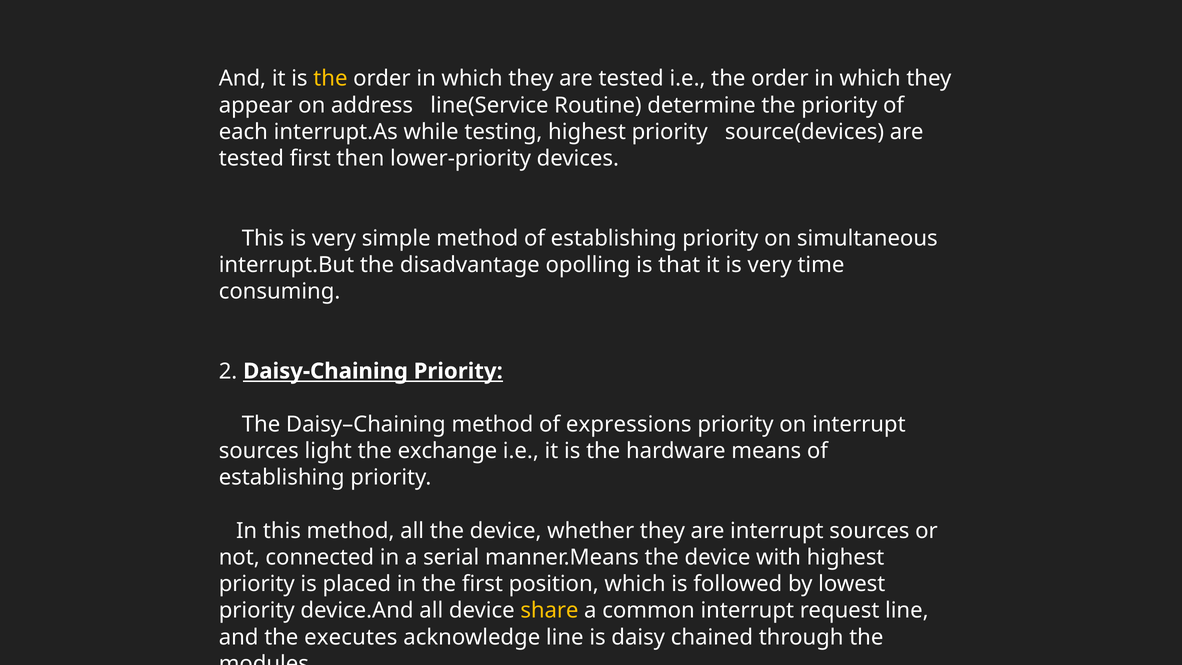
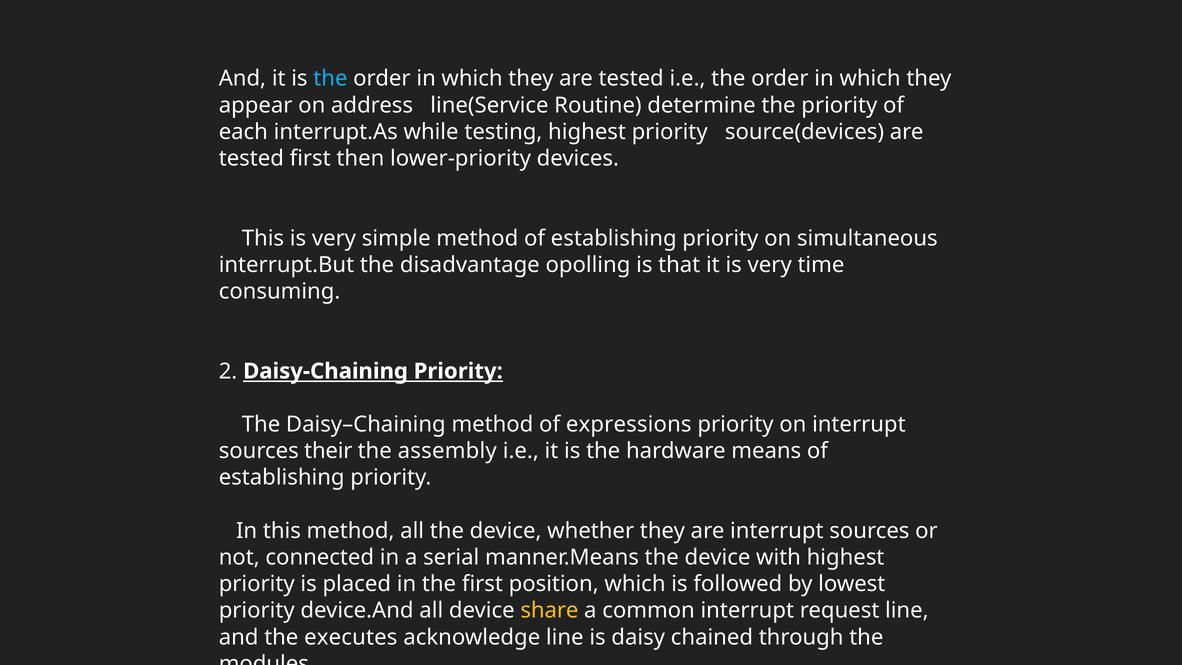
the colour: yellow -> light blue (330, 79)
light: light -> their (328, 451)
exchange: exchange -> assembly (447, 451)
